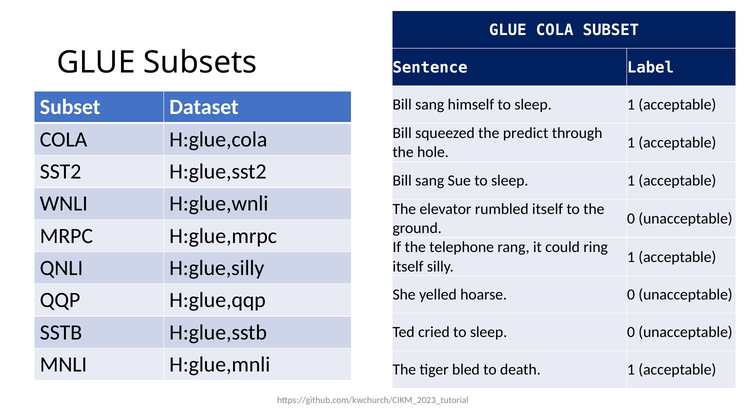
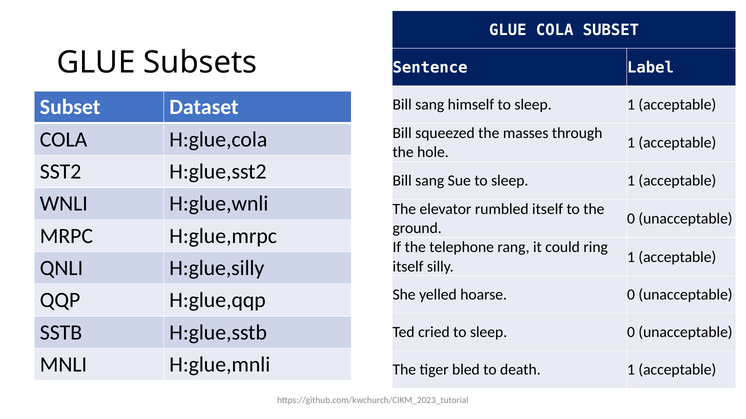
predict: predict -> masses (526, 133)
